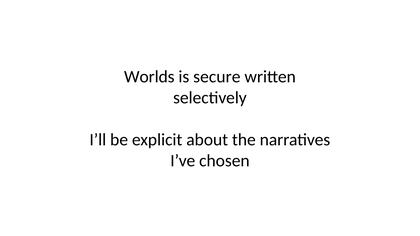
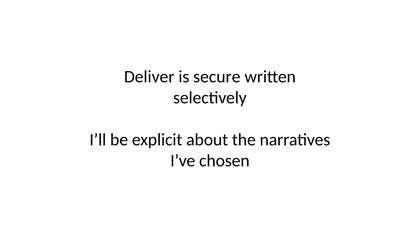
Worlds: Worlds -> Deliver (149, 77)
